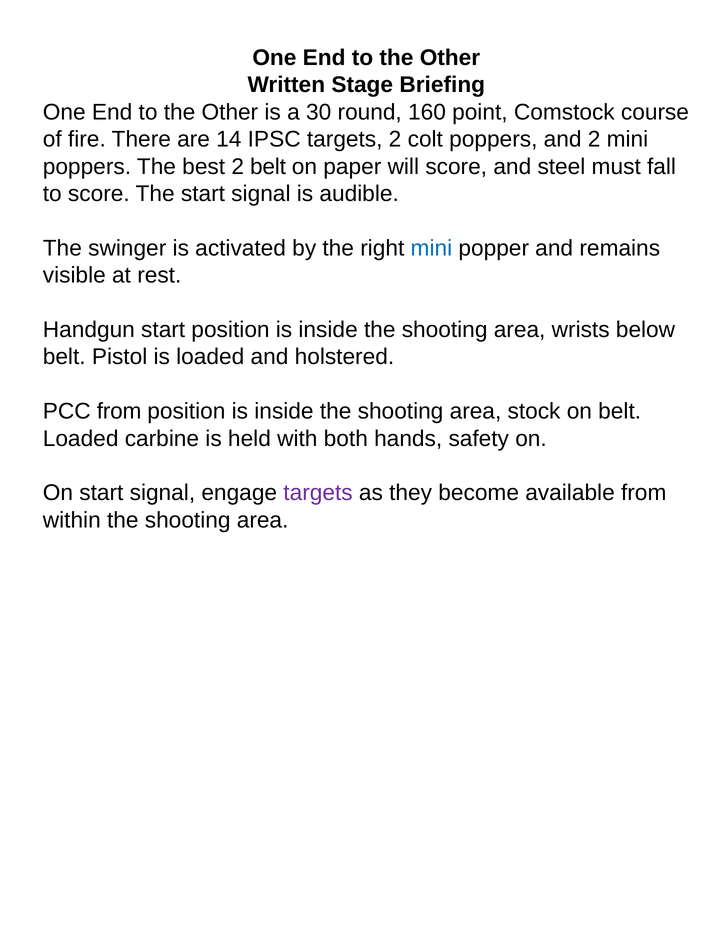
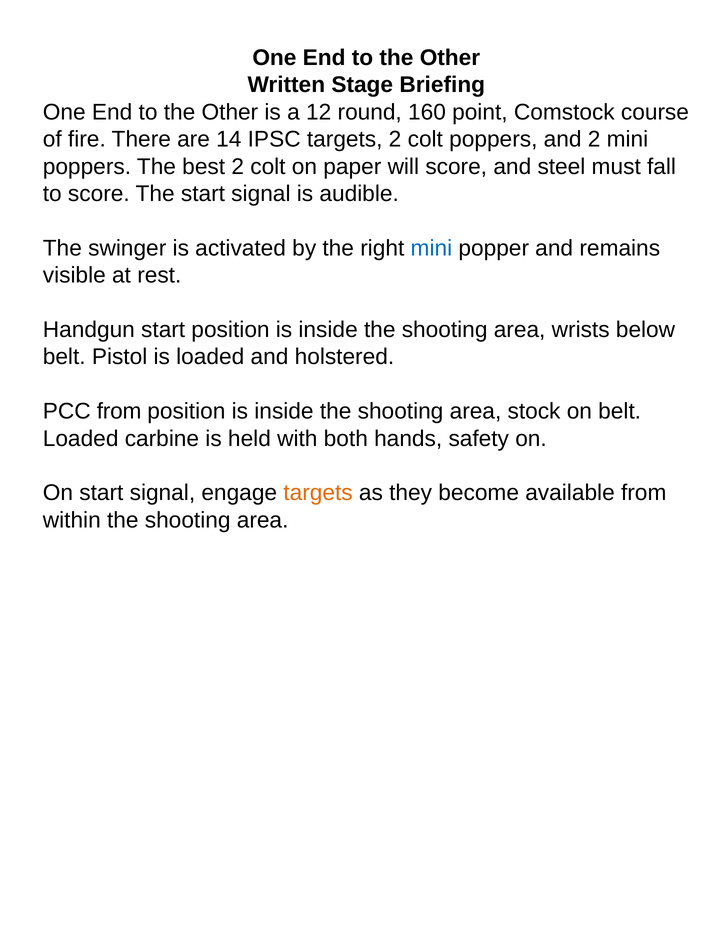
30: 30 -> 12 (319, 112)
best 2 belt: belt -> colt (268, 167)
targets colour: purple -> orange (318, 493)
